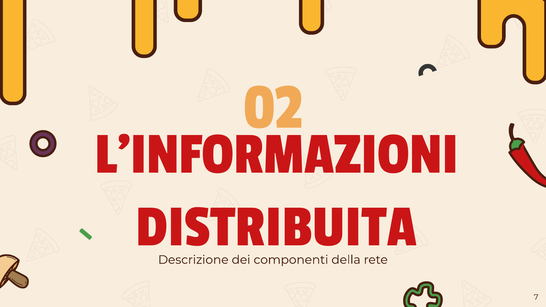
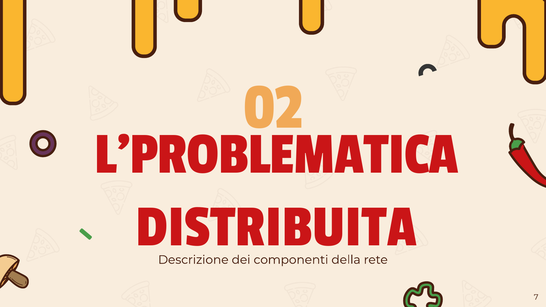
L’INFORMAZIONI: L’INFORMAZIONI -> L’PROBLEMATICA (277, 153)
